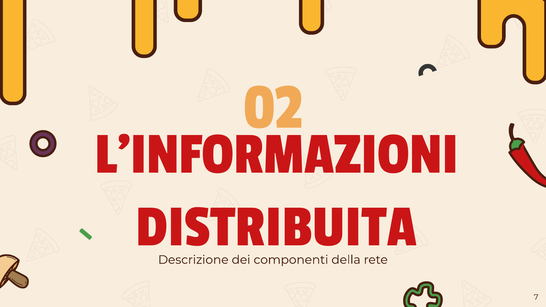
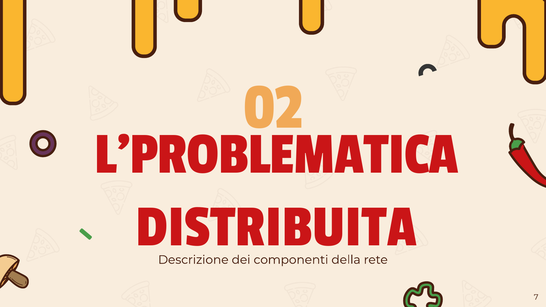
L’INFORMAZIONI: L’INFORMAZIONI -> L’PROBLEMATICA (277, 153)
